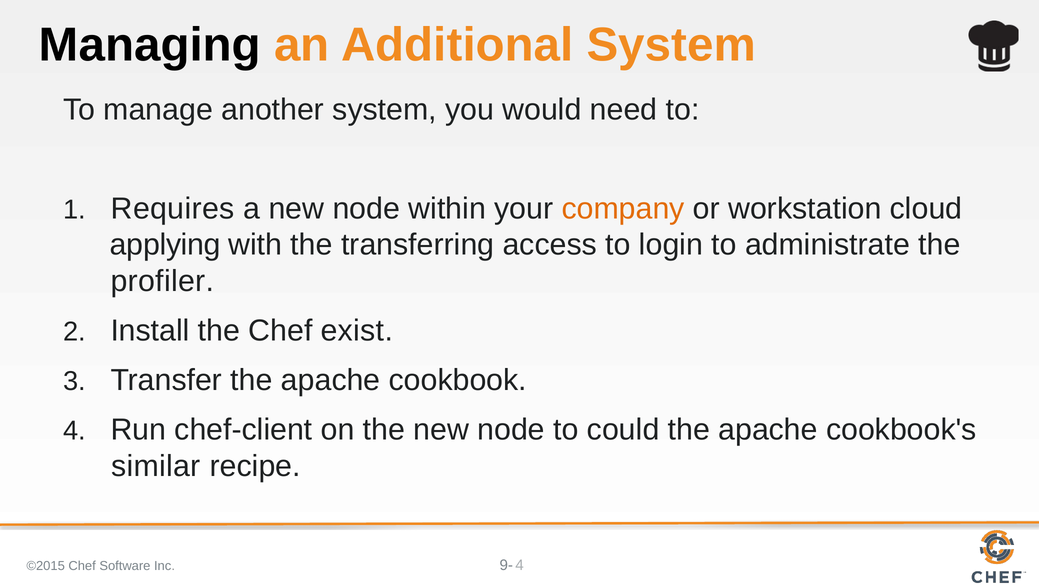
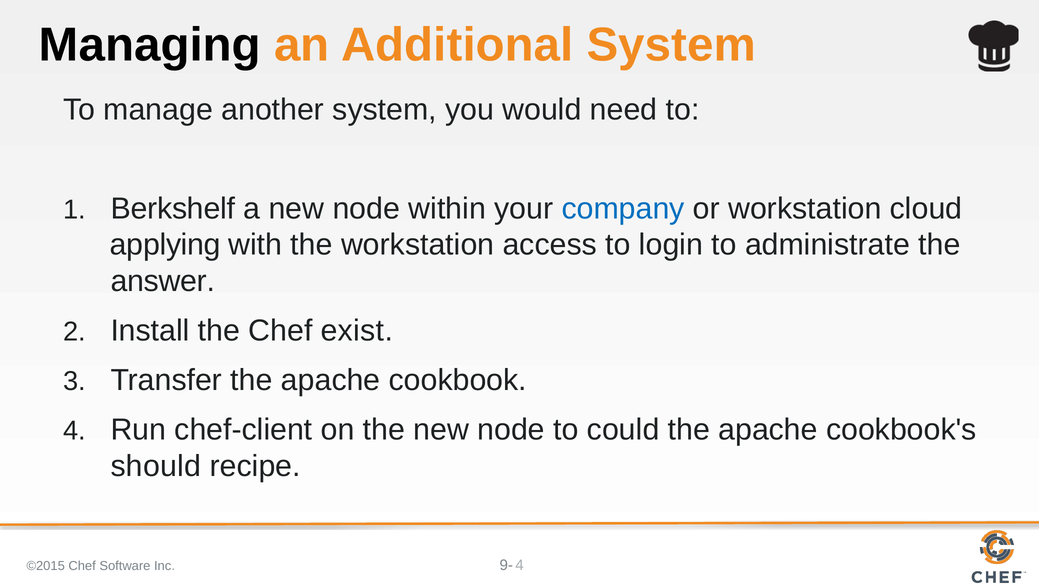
Requires: Requires -> Berkshelf (173, 208)
company colour: orange -> blue (623, 208)
the transferring: transferring -> workstation (418, 245)
profiler: profiler -> answer (163, 281)
similar: similar -> should (156, 466)
